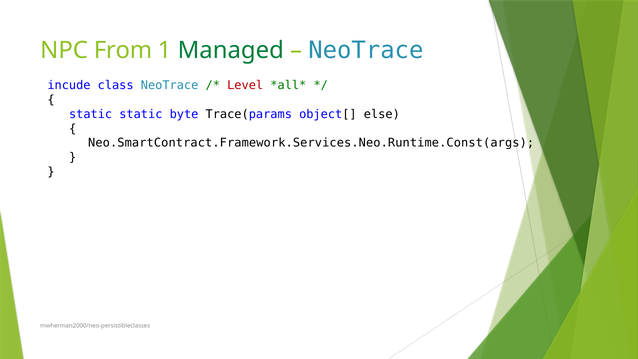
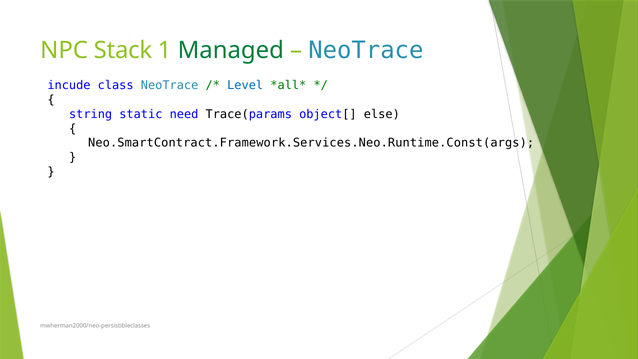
From: From -> Stack (123, 50)
Level colour: red -> blue (245, 85)
static: static -> string (91, 114)
byte: byte -> need (184, 114)
